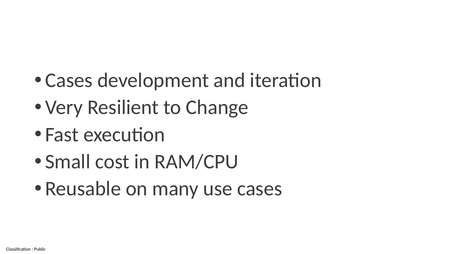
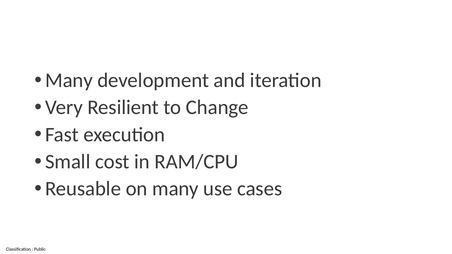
Cases: Cases -> Many (69, 80)
